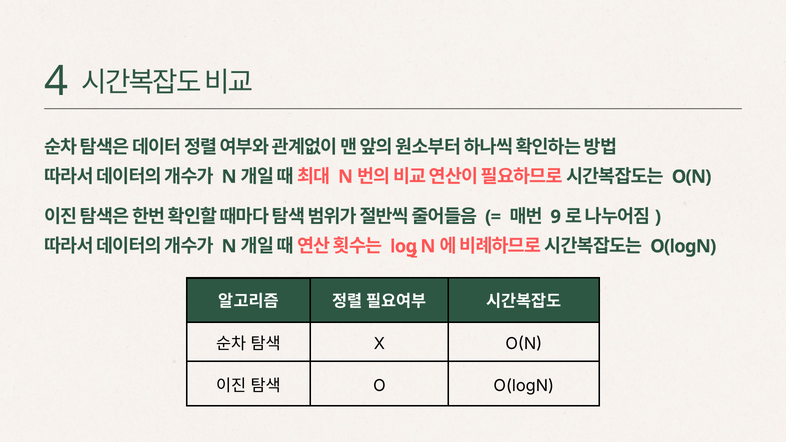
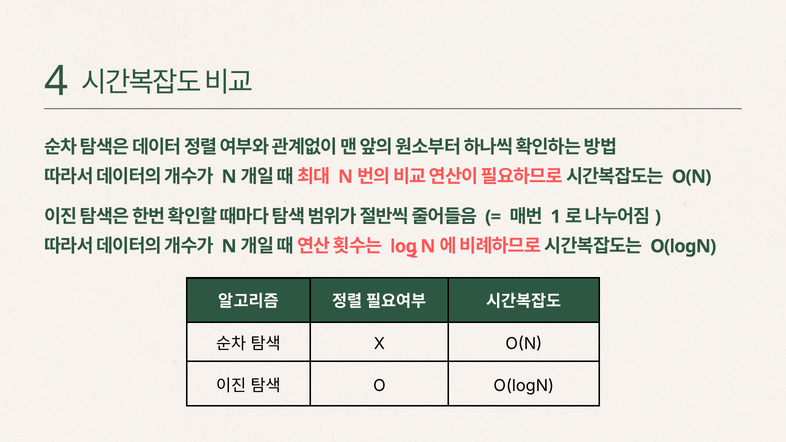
9: 9 -> 1 (556, 217)
